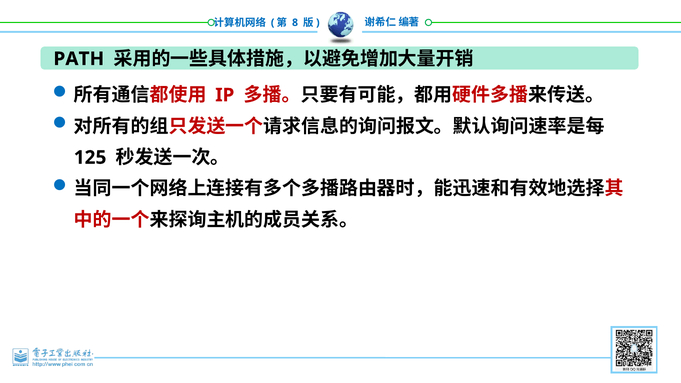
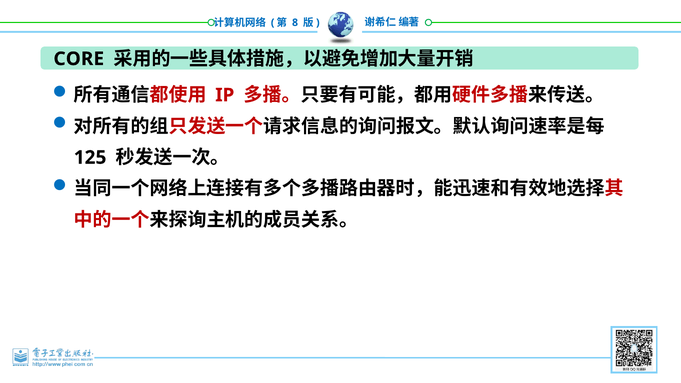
PATH: PATH -> CORE (79, 59)
